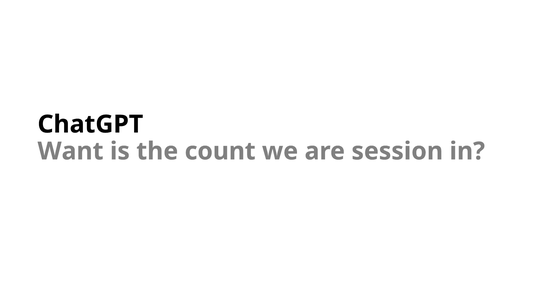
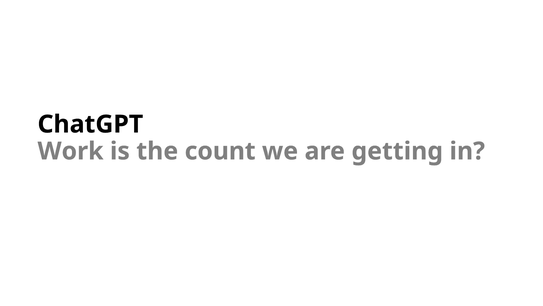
Want: Want -> Work (71, 151)
session: session -> getting (397, 151)
